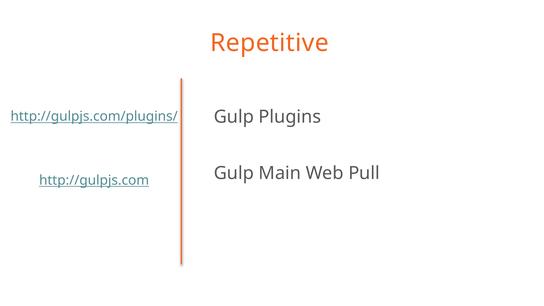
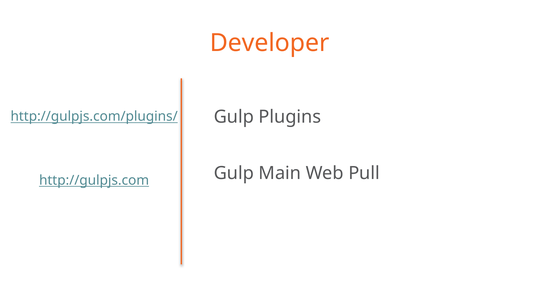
Repetitive: Repetitive -> Developer (270, 43)
